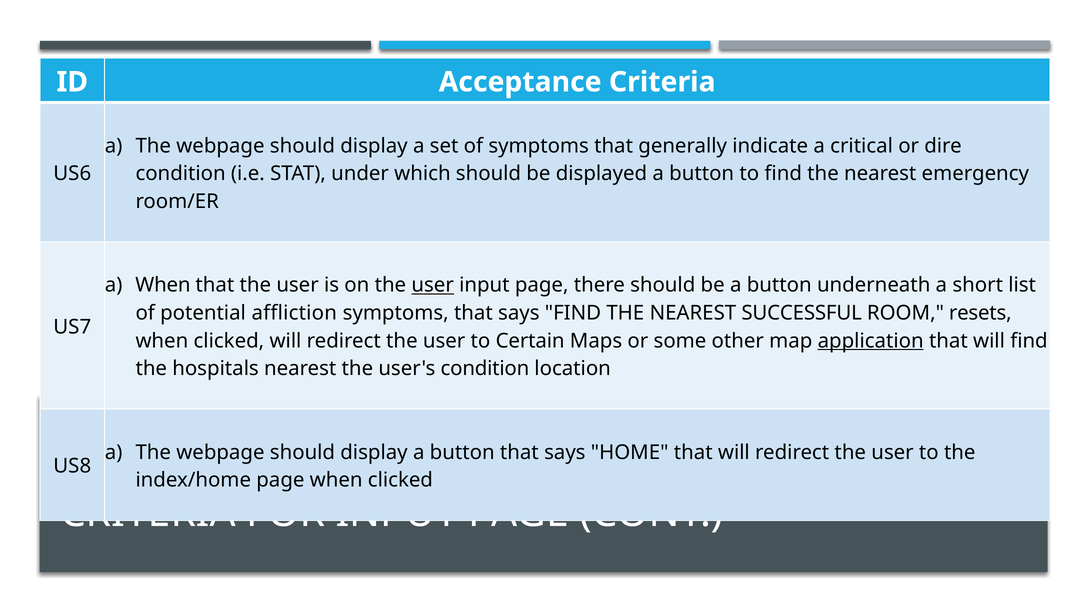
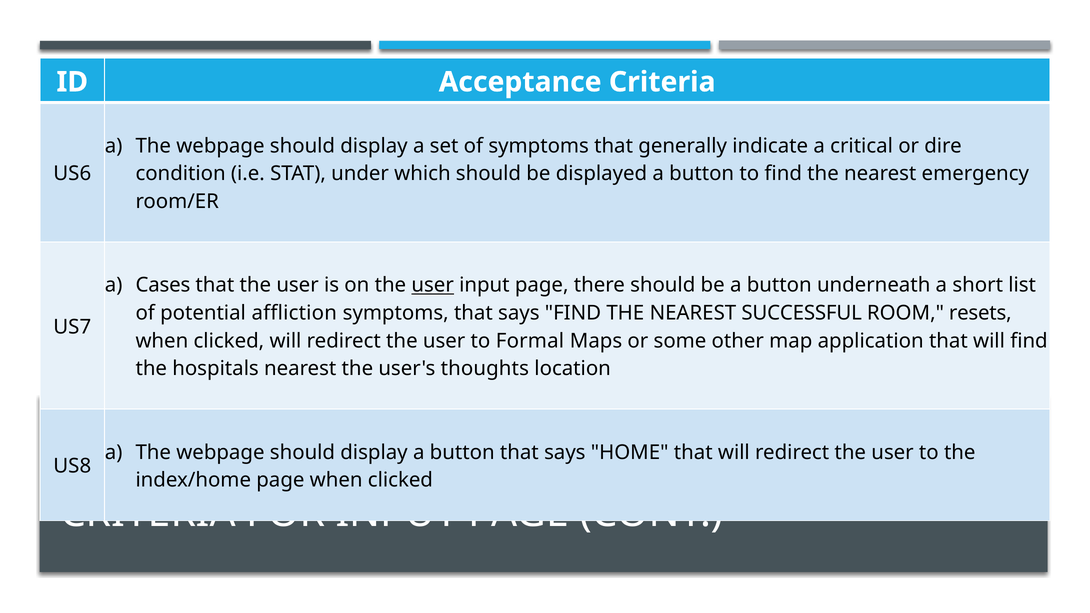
a When: When -> Cases (163, 285)
Certain: Certain -> Formal (530, 341)
application underline: present -> none (871, 341)
user's condition: condition -> thoughts (485, 369)
